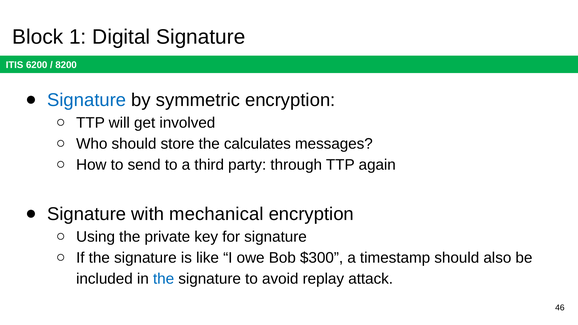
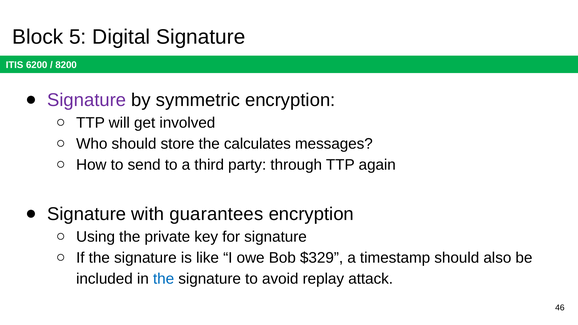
1: 1 -> 5 (78, 37)
Signature colour: blue -> purple (87, 100)
mechanical: mechanical -> guarantees (216, 214)
$300: $300 -> $329 (322, 258)
